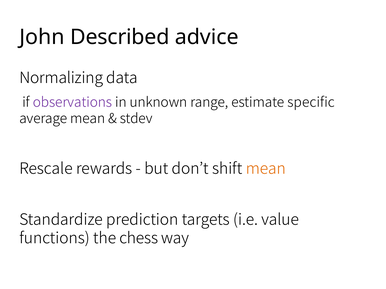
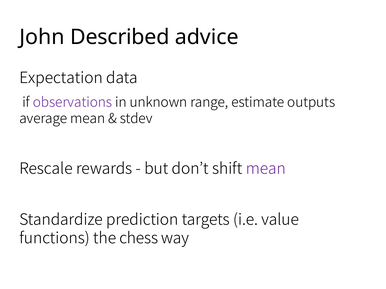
Normalizing: Normalizing -> Expectation (61, 78)
specific: specific -> outputs (311, 102)
mean colour: orange -> purple (266, 169)
